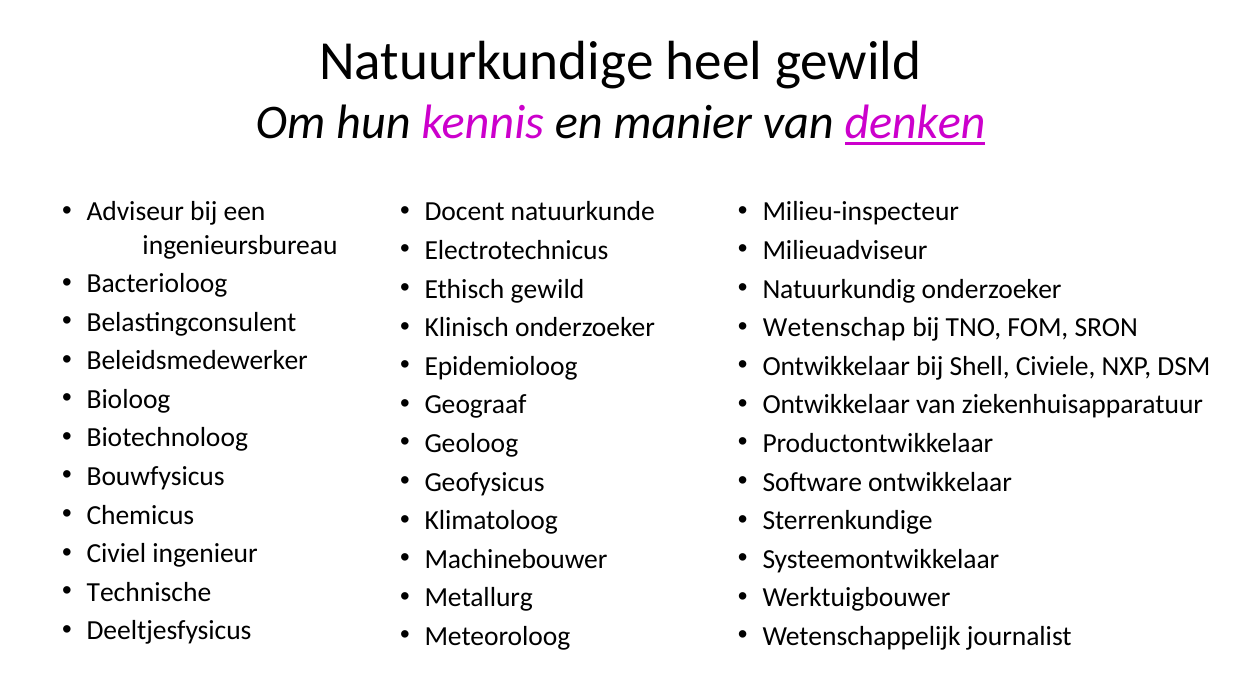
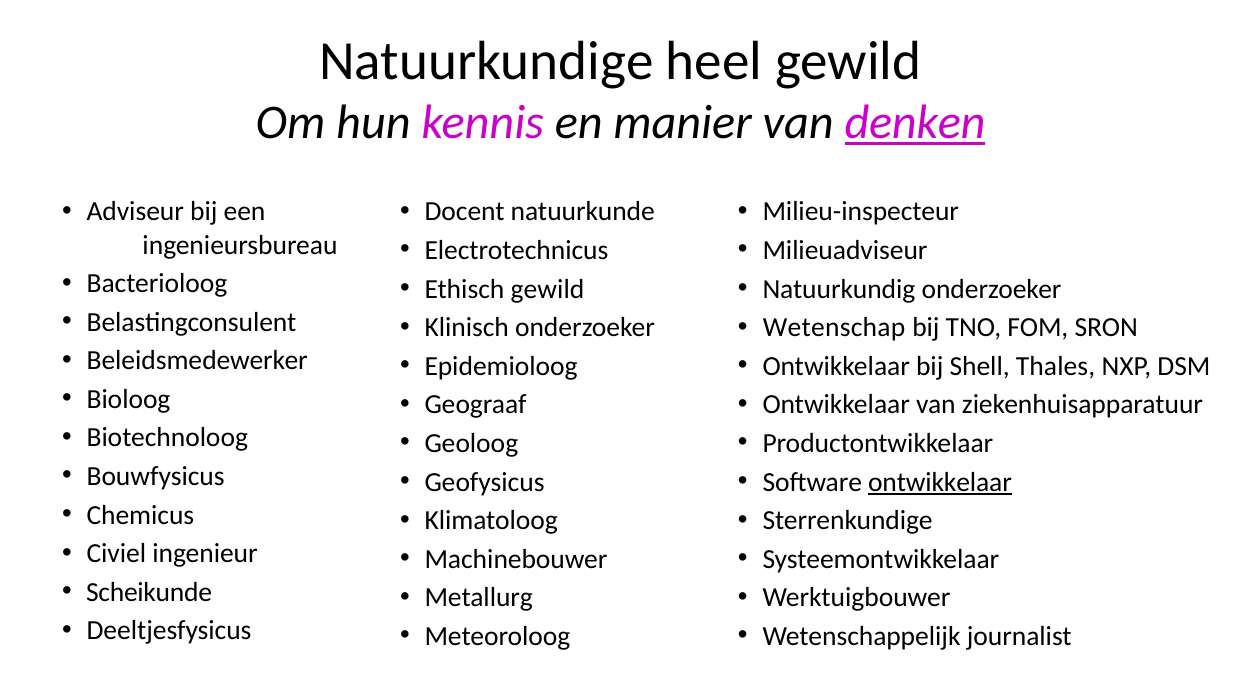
Civiele: Civiele -> Thales (1056, 366)
ontwikkelaar underline: none -> present (940, 482)
Technische: Technische -> Scheikunde (149, 592)
